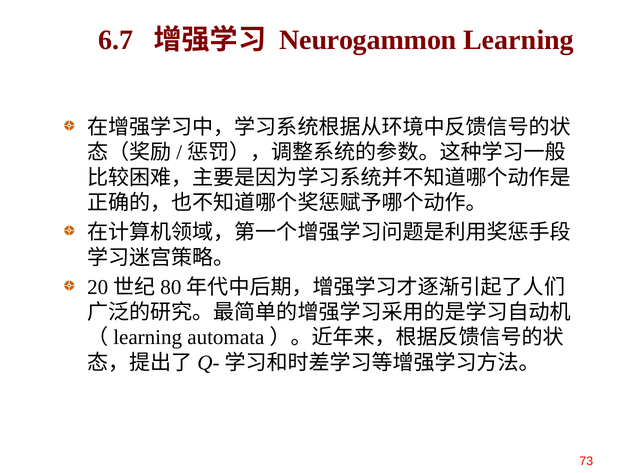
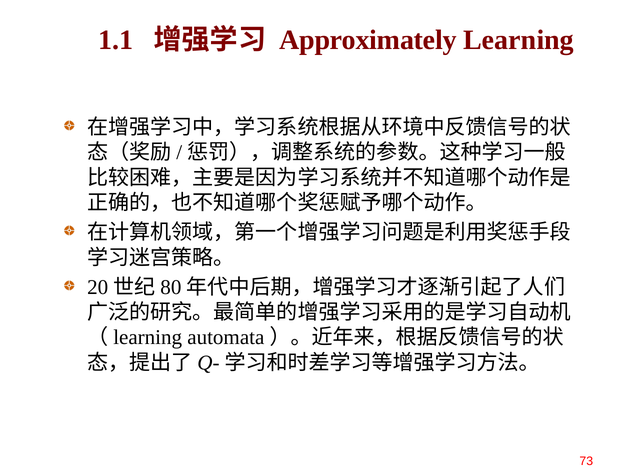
6.7: 6.7 -> 1.1 (116, 40)
Neurogammon: Neurogammon -> Approximately (368, 40)
